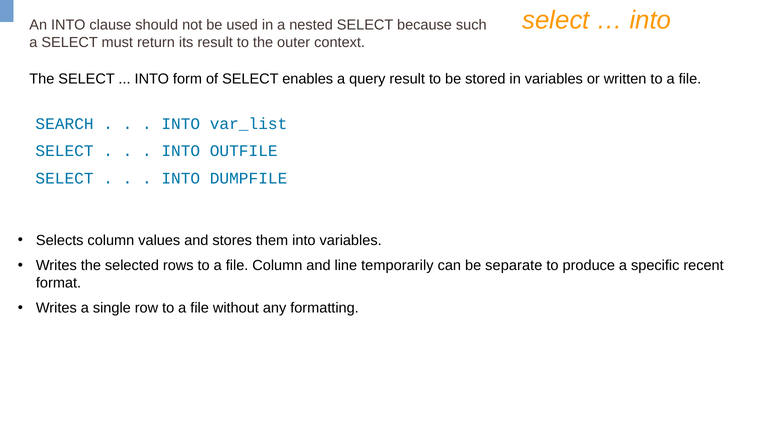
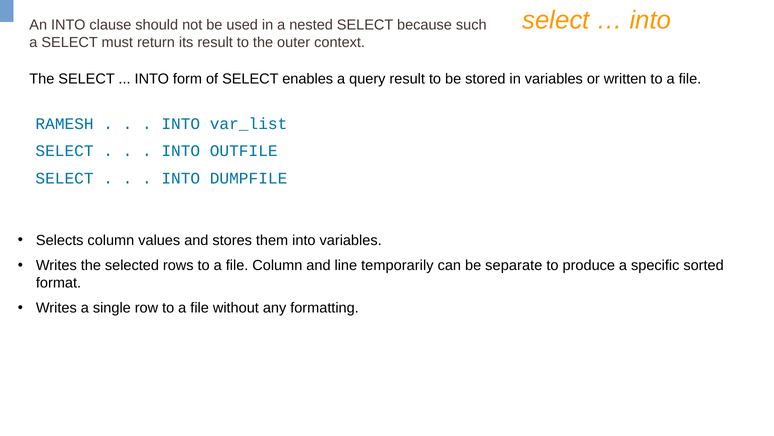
SEARCH: SEARCH -> RAMESH (65, 124)
recent: recent -> sorted (704, 265)
